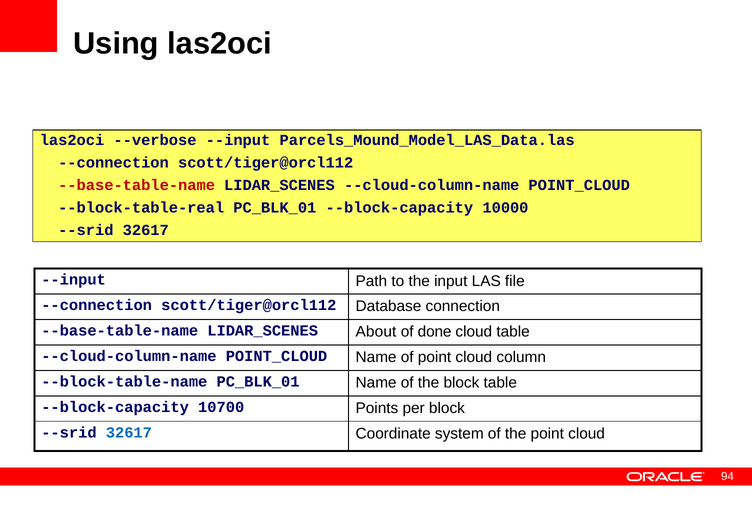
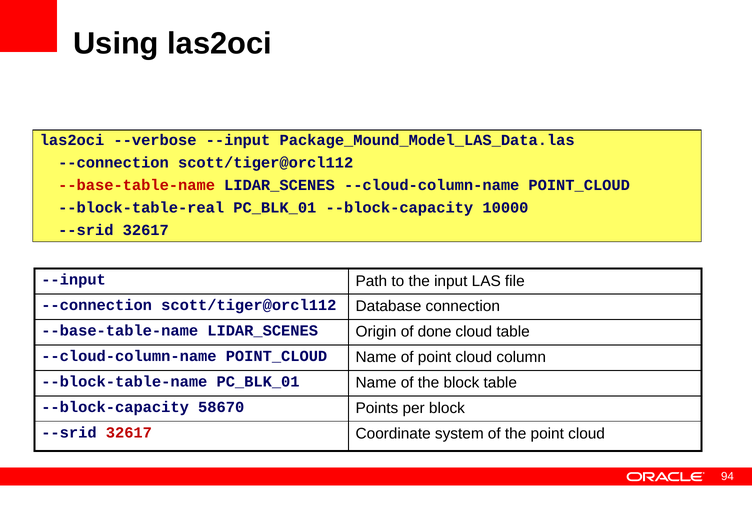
Parcels_Mound_Model_LAS_Data.las: Parcels_Mound_Model_LAS_Data.las -> Package_Mound_Model_LAS_Data.las (427, 140)
About: About -> Origin (376, 332)
10700: 10700 -> 58670 (221, 408)
32617 colour: blue -> red (129, 433)
